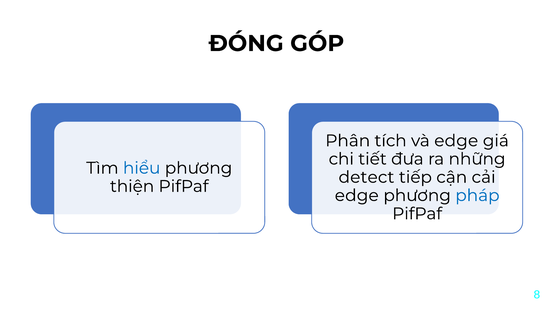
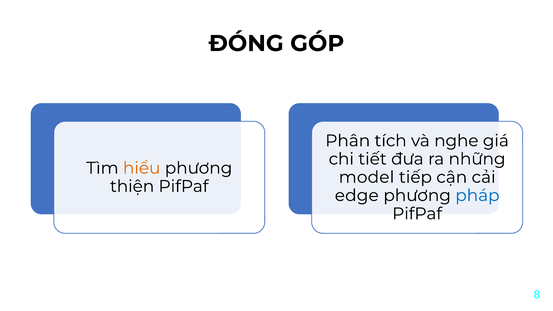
và edge: edge -> nghe (456, 141)
hiểu colour: blue -> orange (142, 168)
detect: detect -> model (366, 177)
